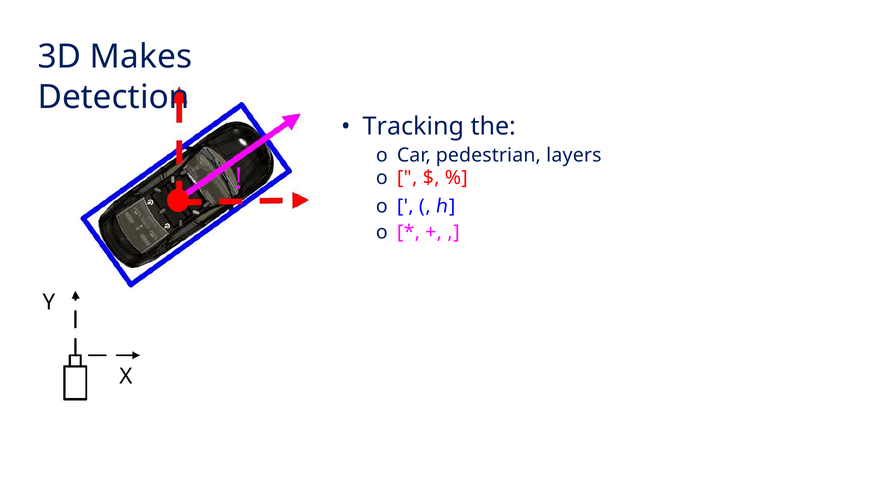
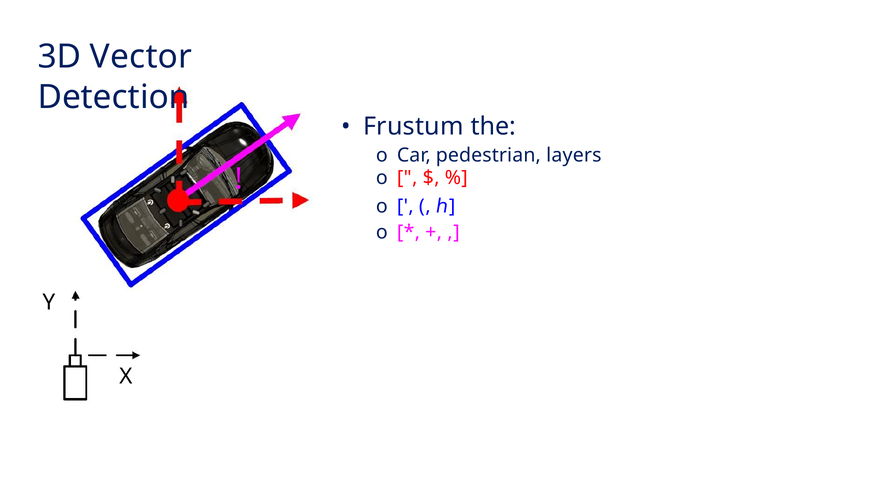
Makes: Makes -> Vector (141, 57)
Tracking: Tracking -> Frustum (413, 126)
